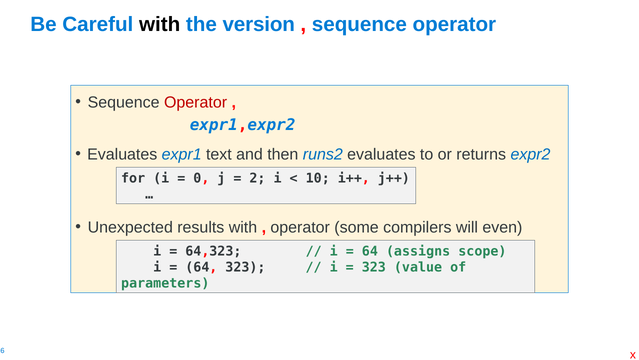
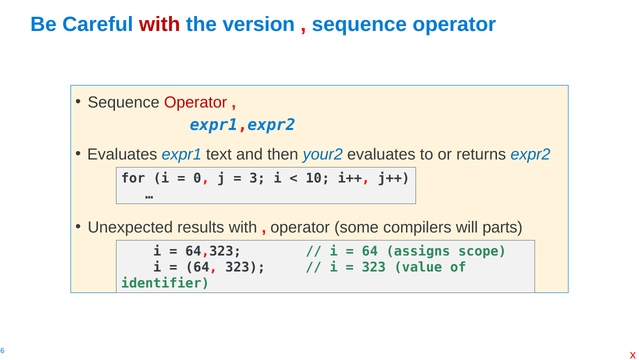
with colour: black -> red (160, 24)
runs2: runs2 -> your2 (323, 154)
2: 2 -> 3 (258, 178)
even: even -> parts (503, 227)
parameters: parameters -> identifier (165, 283)
